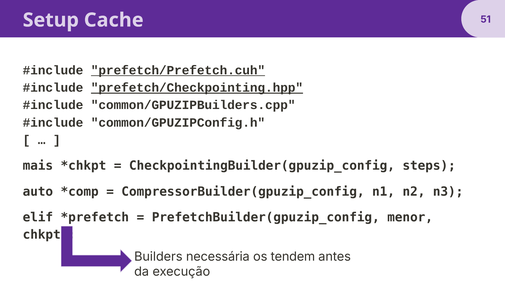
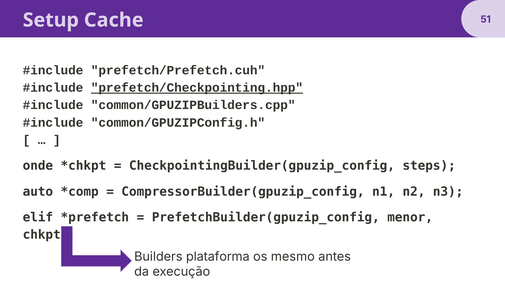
prefetch/Prefetch.cuh underline: present -> none (178, 70)
mais: mais -> onde (38, 166)
necessária: necessária -> plataforma (218, 257)
tendem: tendem -> mesmo (293, 257)
